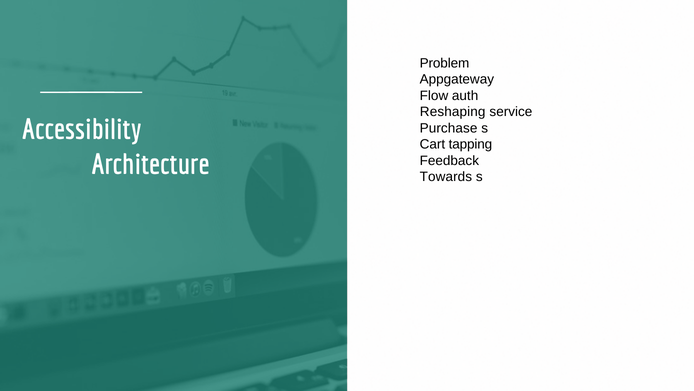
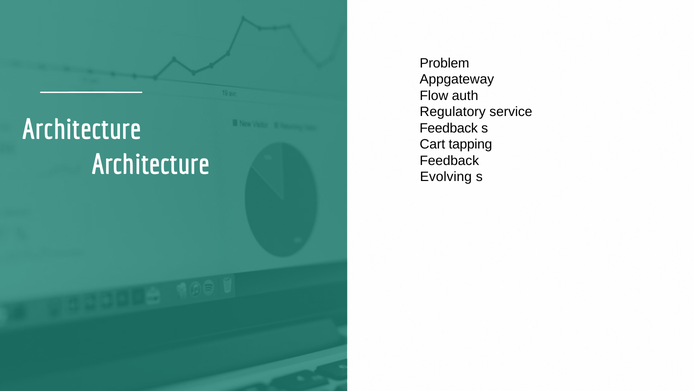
Reshaping: Reshaping -> Regulatory (453, 112)
Accessibility: Accessibility -> Architecture (82, 130)
Purchase: Purchase -> Feedback (449, 128)
Towards: Towards -> Evolving (446, 177)
